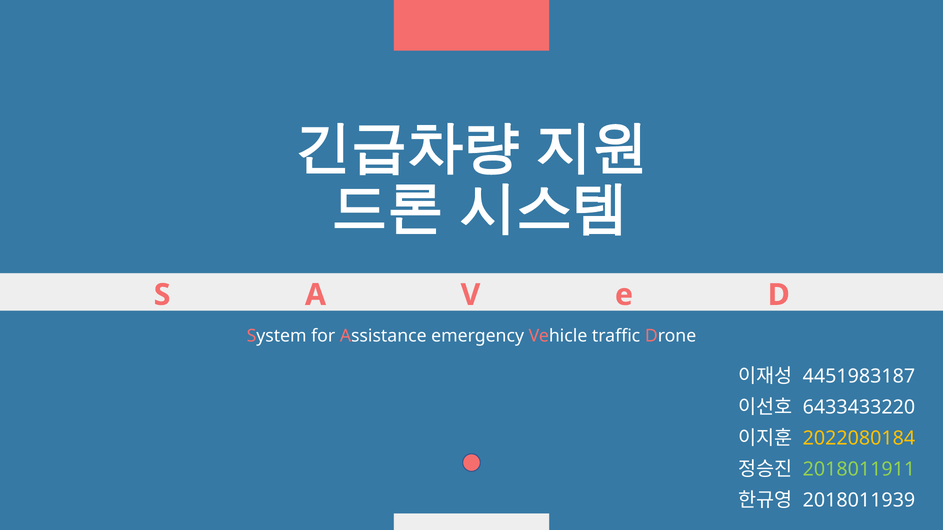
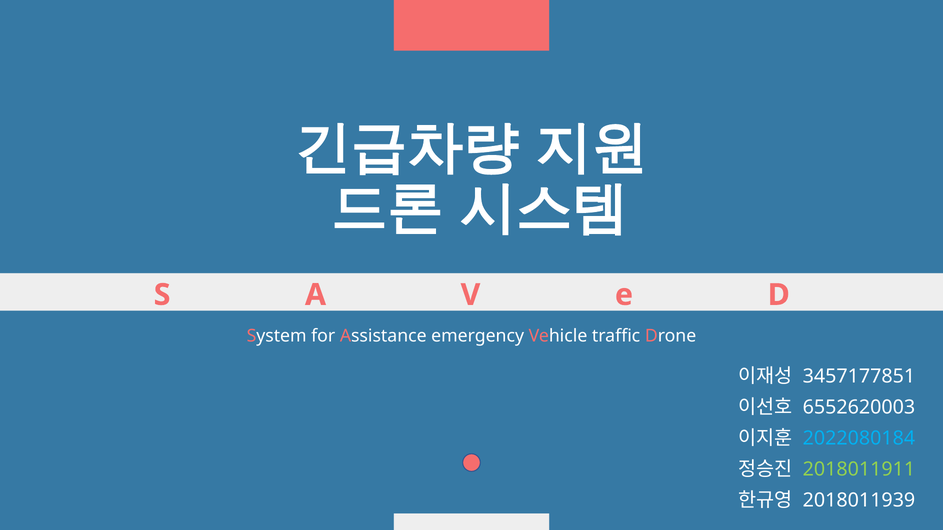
4451983187: 4451983187 -> 3457177851 (859, 377)
6433433220: 6433433220 -> 6552620003 (859, 408)
2022080184 colour: yellow -> light blue (859, 439)
